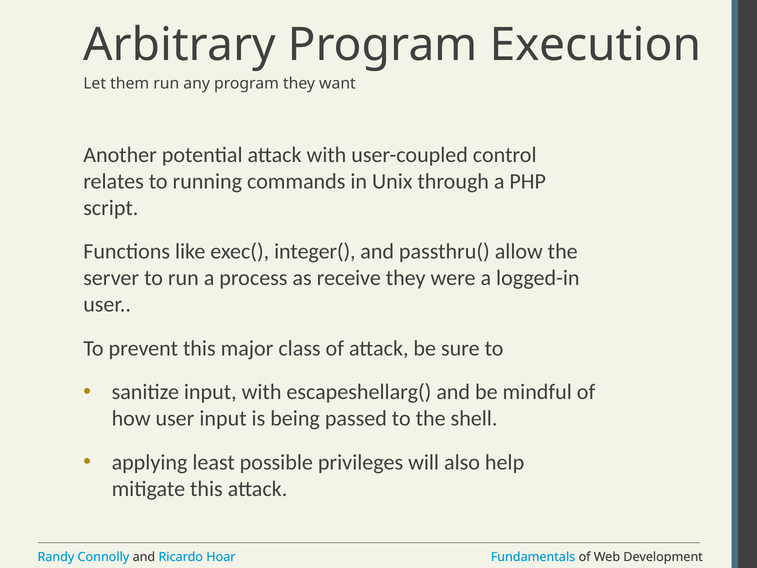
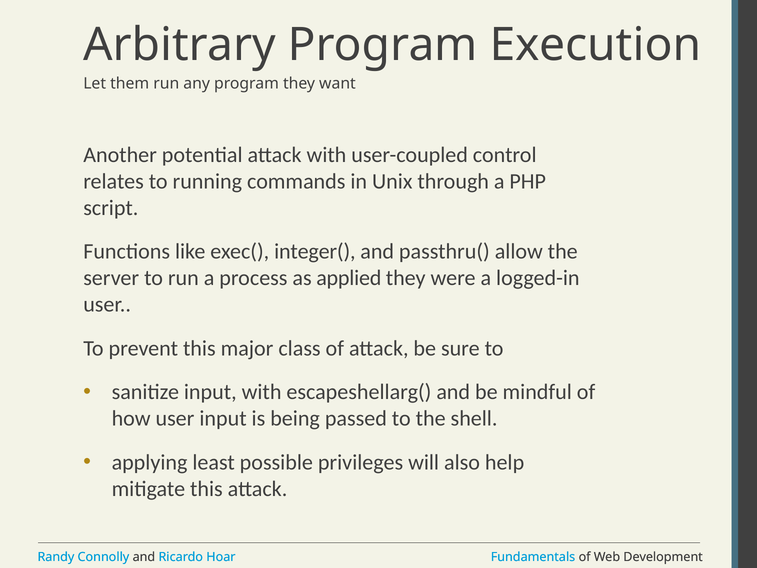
receive: receive -> applied (349, 278)
